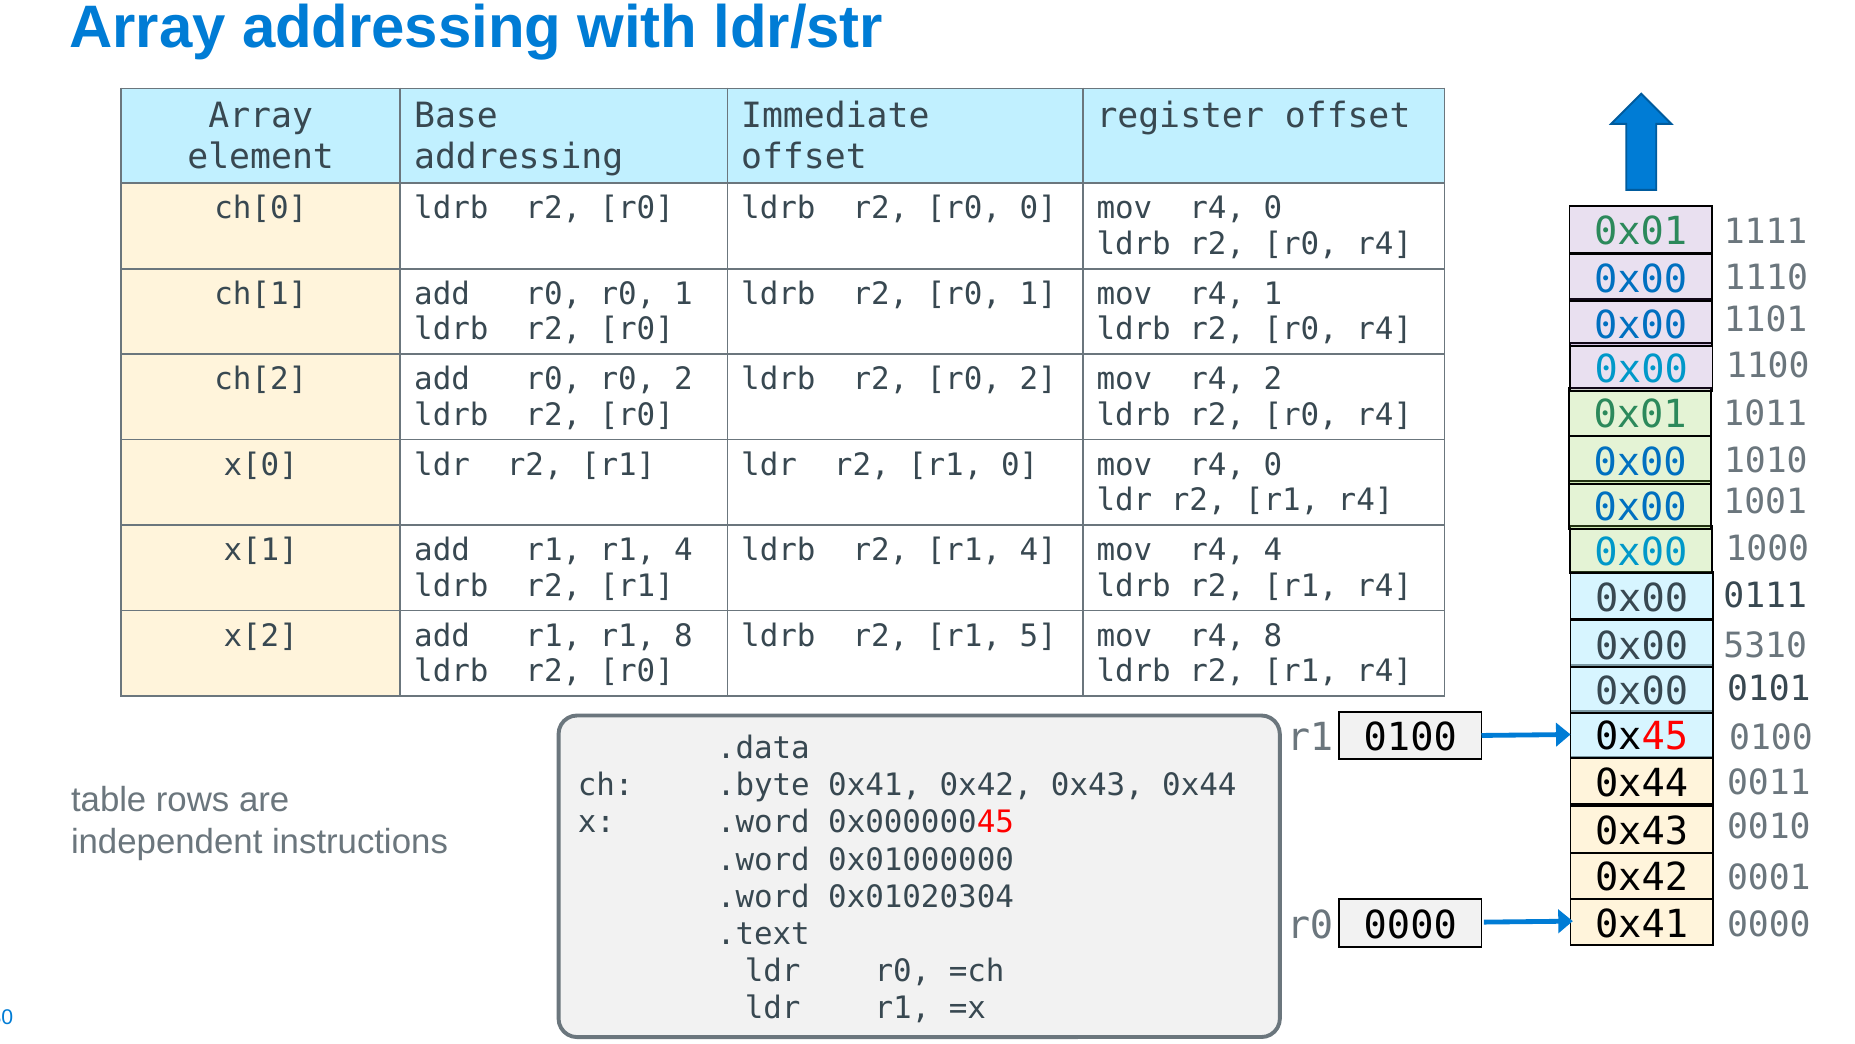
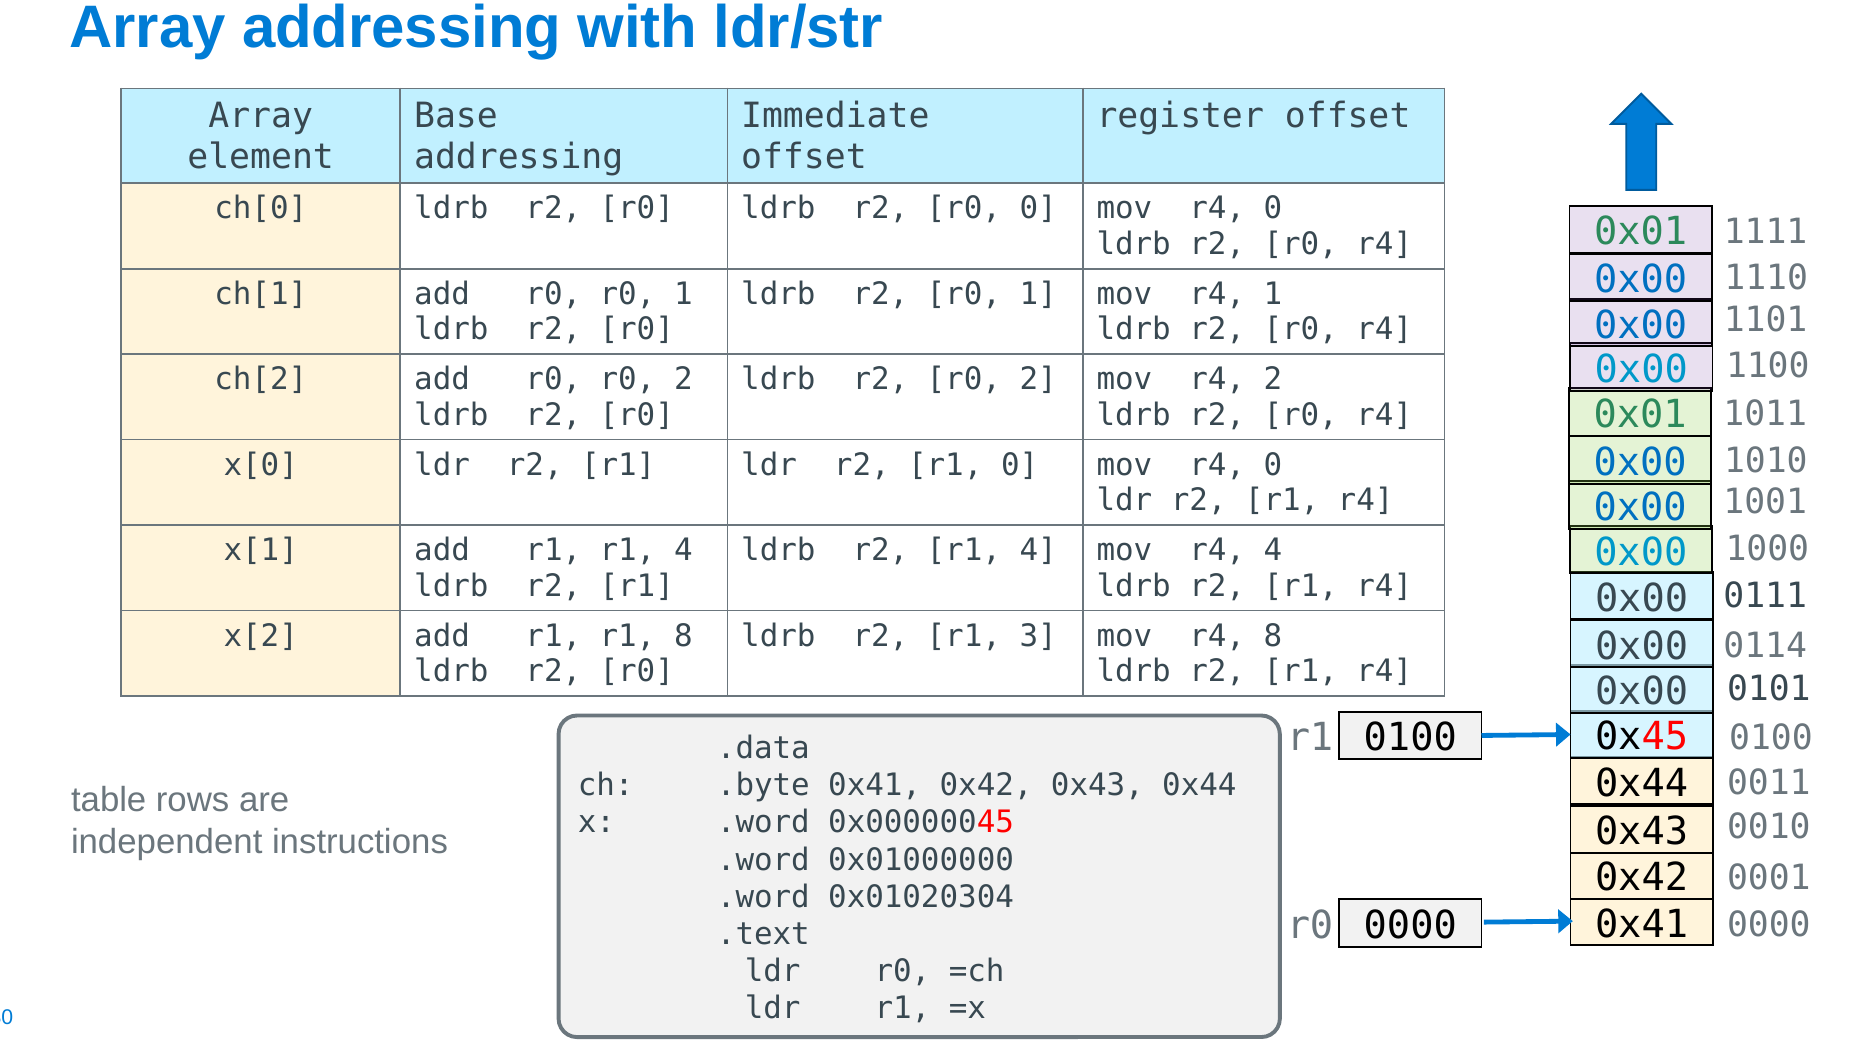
5: 5 -> 3 (1038, 635)
5310: 5310 -> 0114 (1765, 646)
